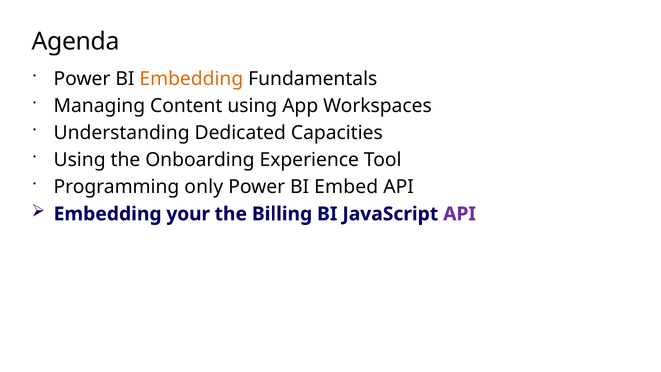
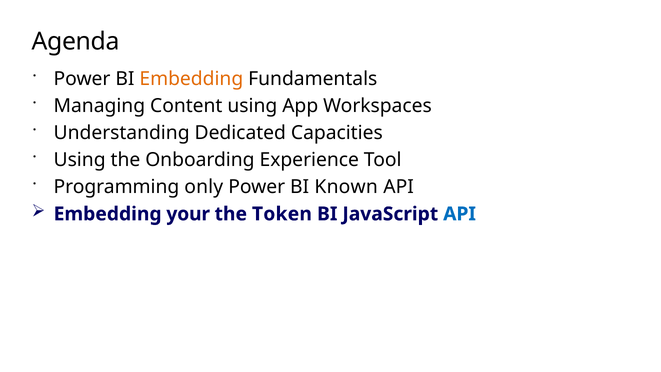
Embed: Embed -> Known (346, 187)
Billing: Billing -> Token (282, 214)
API colour: purple -> blue (460, 214)
